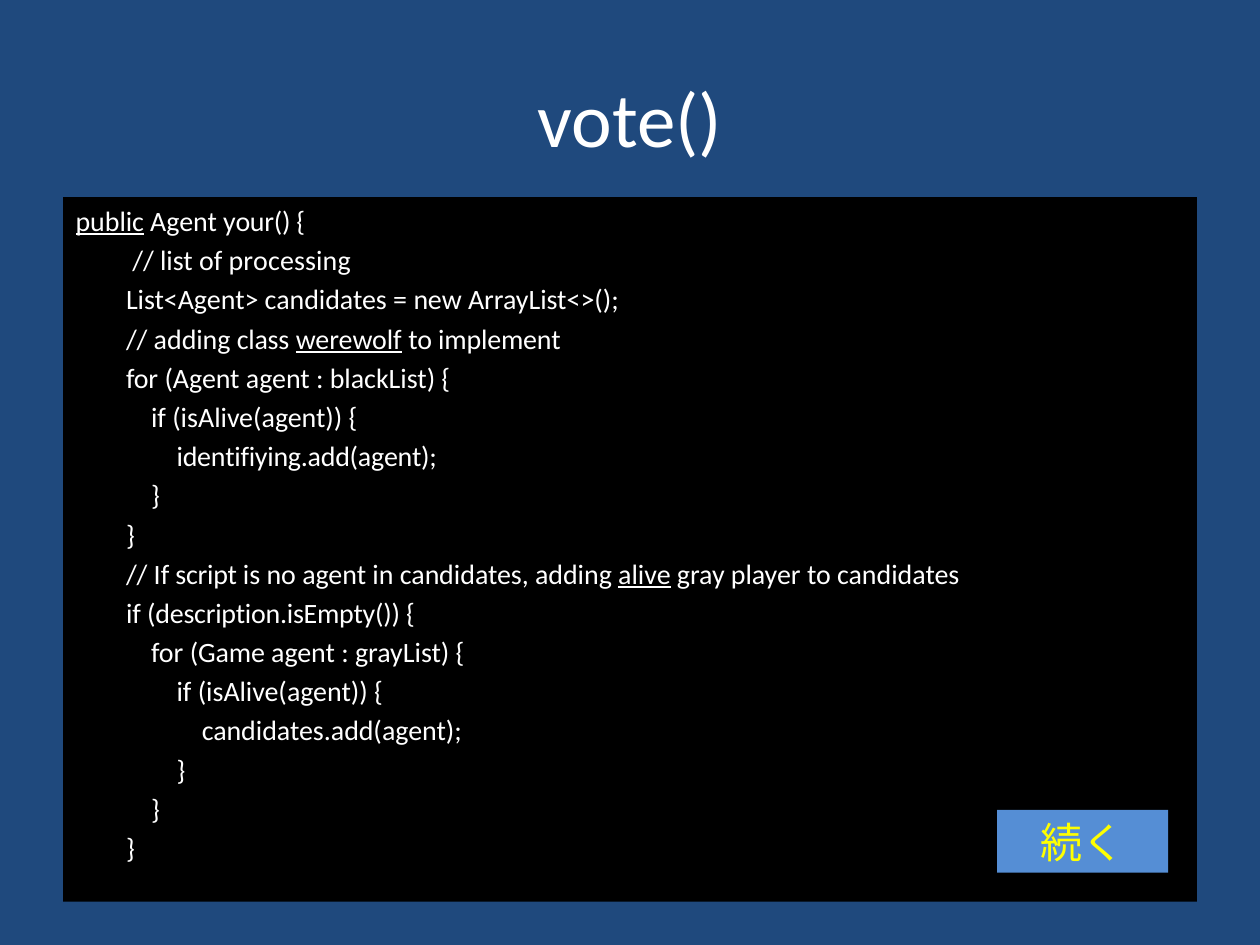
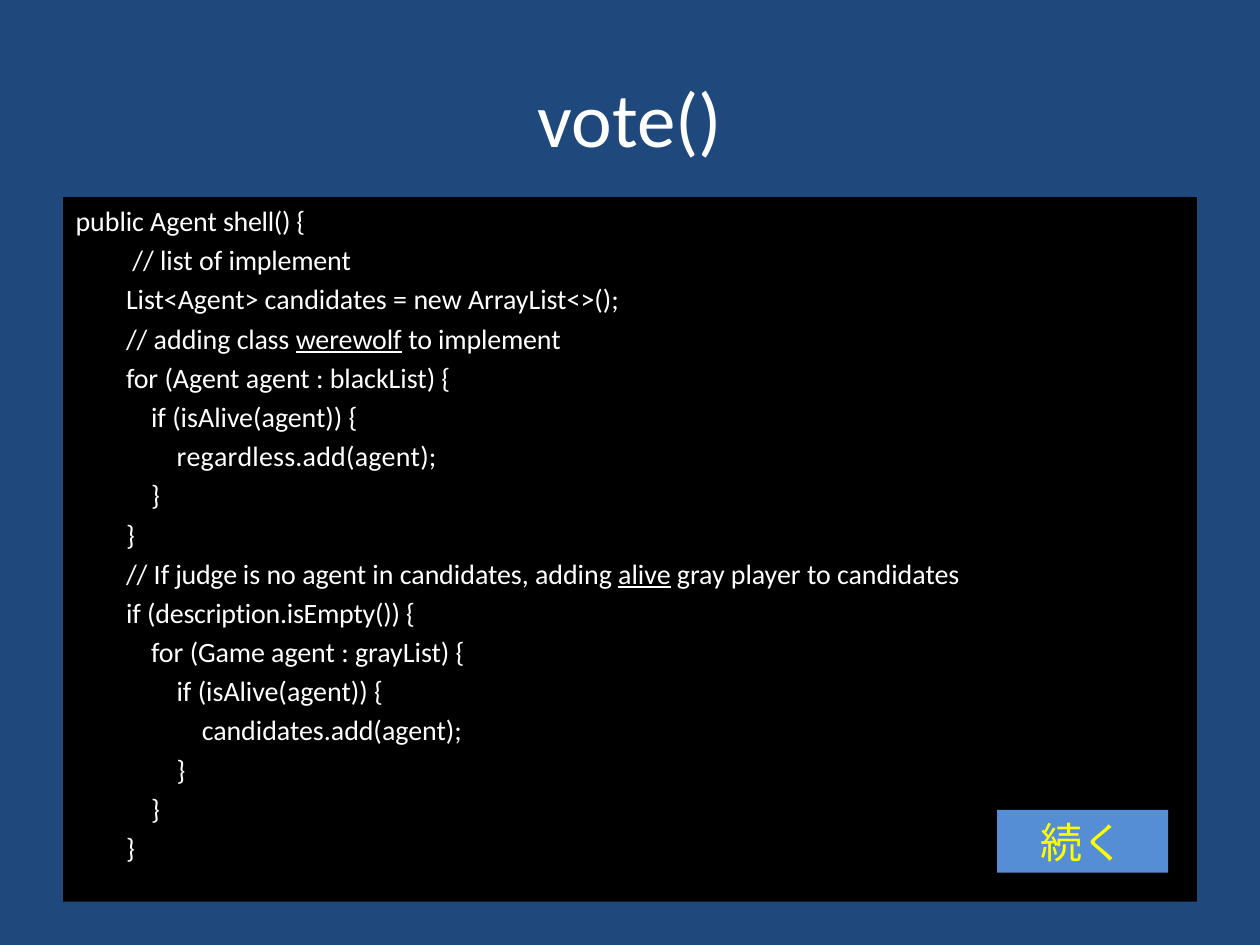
public underline: present -> none (110, 222)
your(: your( -> shell( (257, 222)
of processing: processing -> implement (290, 261)
identifiying.add(agent: identifiying.add(agent -> regardless.add(agent (307, 457)
script: script -> judge (206, 575)
